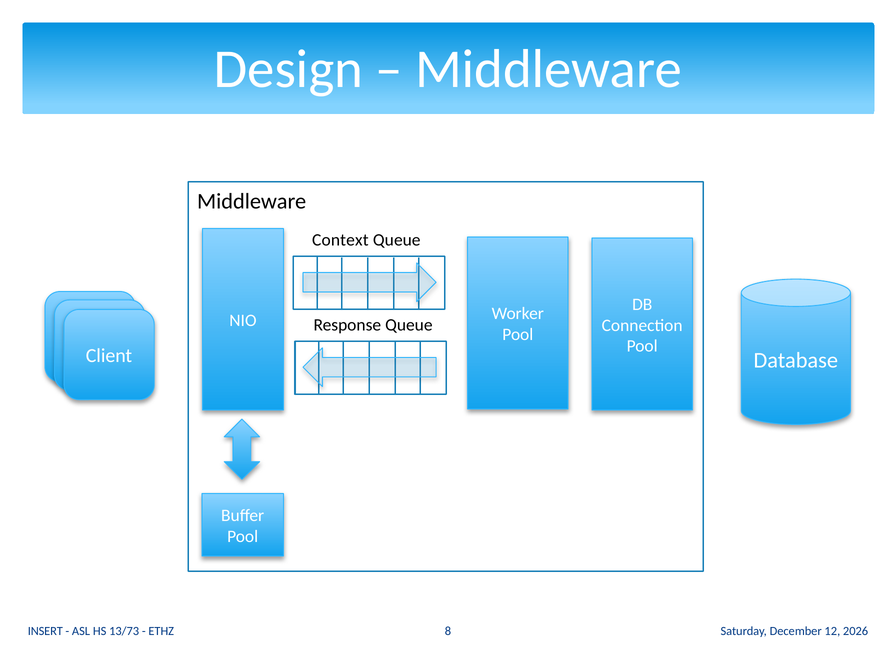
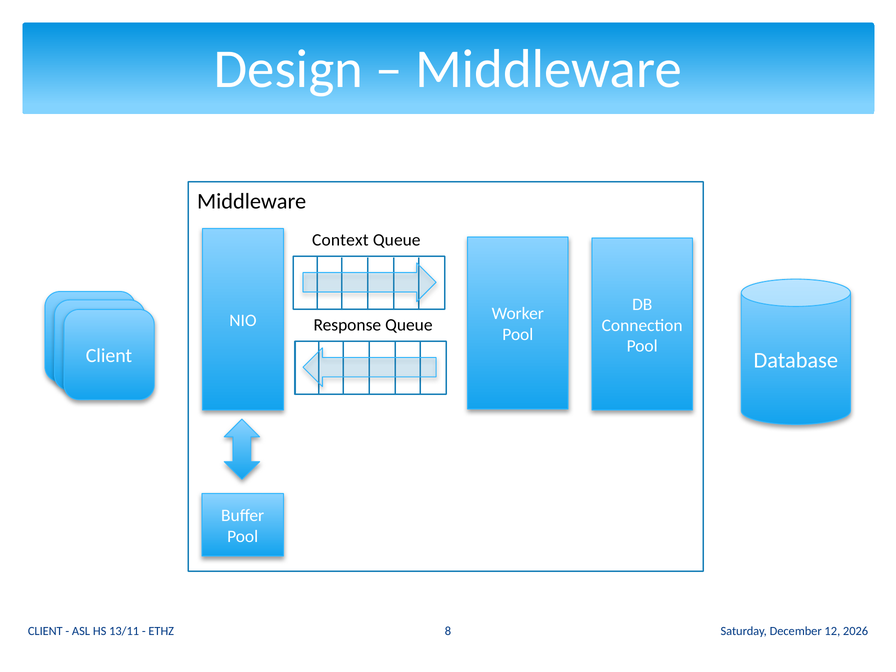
INSERT: INSERT -> CLIENT (45, 631)
13/73: 13/73 -> 13/11 (124, 631)
